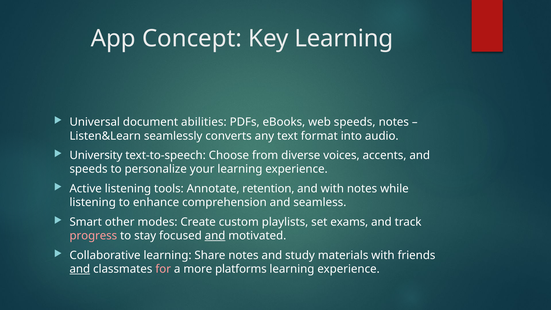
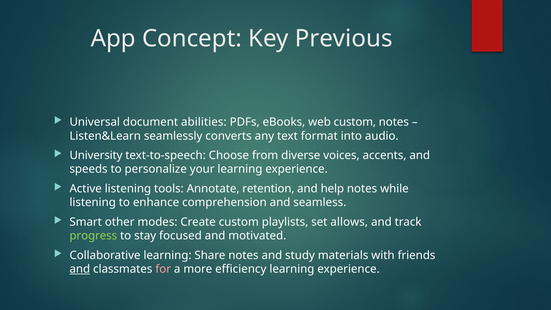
Key Learning: Learning -> Previous (344, 39)
web speeds: speeds -> custom (355, 122)
and with: with -> help (332, 189)
exams: exams -> allows (349, 222)
progress colour: pink -> light green (93, 236)
and underline: present -> none (215, 236)
platforms: platforms -> efficiency (241, 269)
